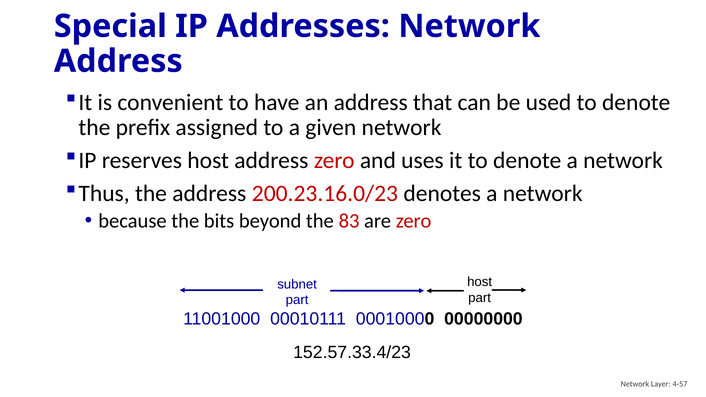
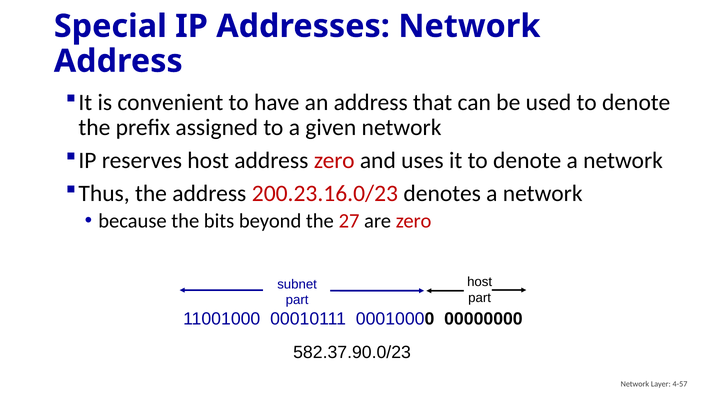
83: 83 -> 27 (349, 221)
152.57.33.4/23: 152.57.33.4/23 -> 582.37.90.0/23 (352, 353)
